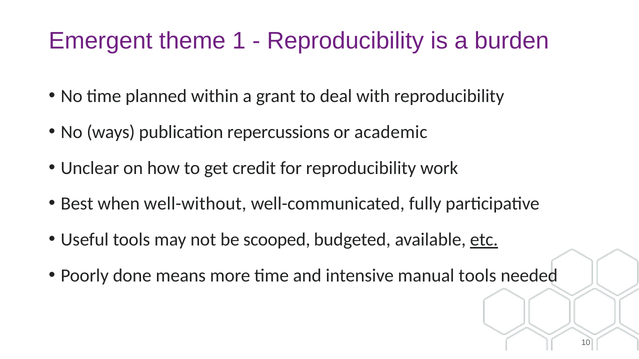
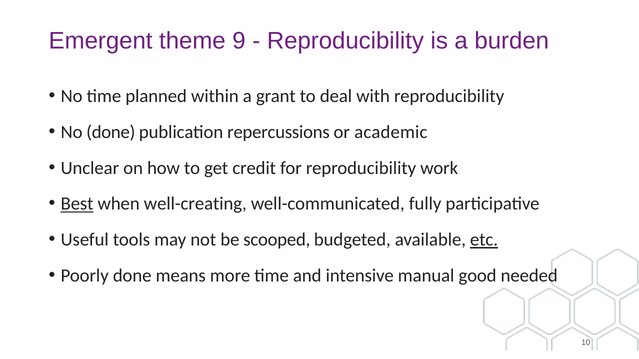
1: 1 -> 9 (239, 41)
No ways: ways -> done (111, 132)
Best underline: none -> present (77, 204)
well-without: well-without -> well-creating (195, 204)
manual tools: tools -> good (478, 276)
